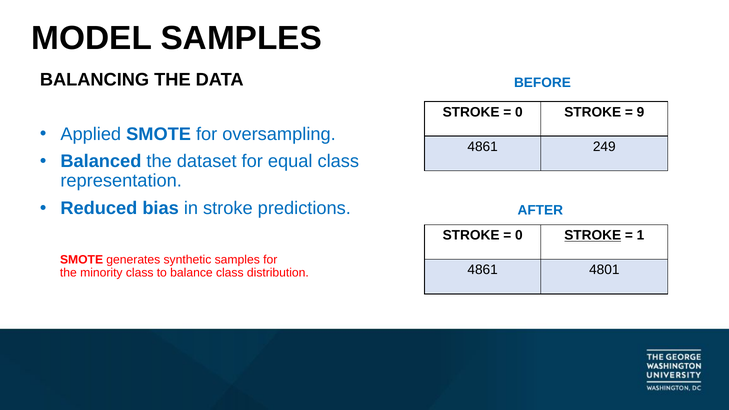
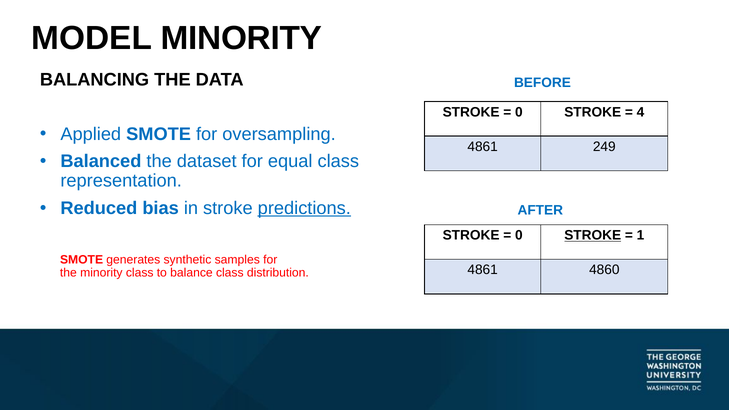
MODEL SAMPLES: SAMPLES -> MINORITY (241, 38)
9: 9 -> 4 (640, 112)
predictions underline: none -> present (304, 208)
4801: 4801 -> 4860 (604, 270)
